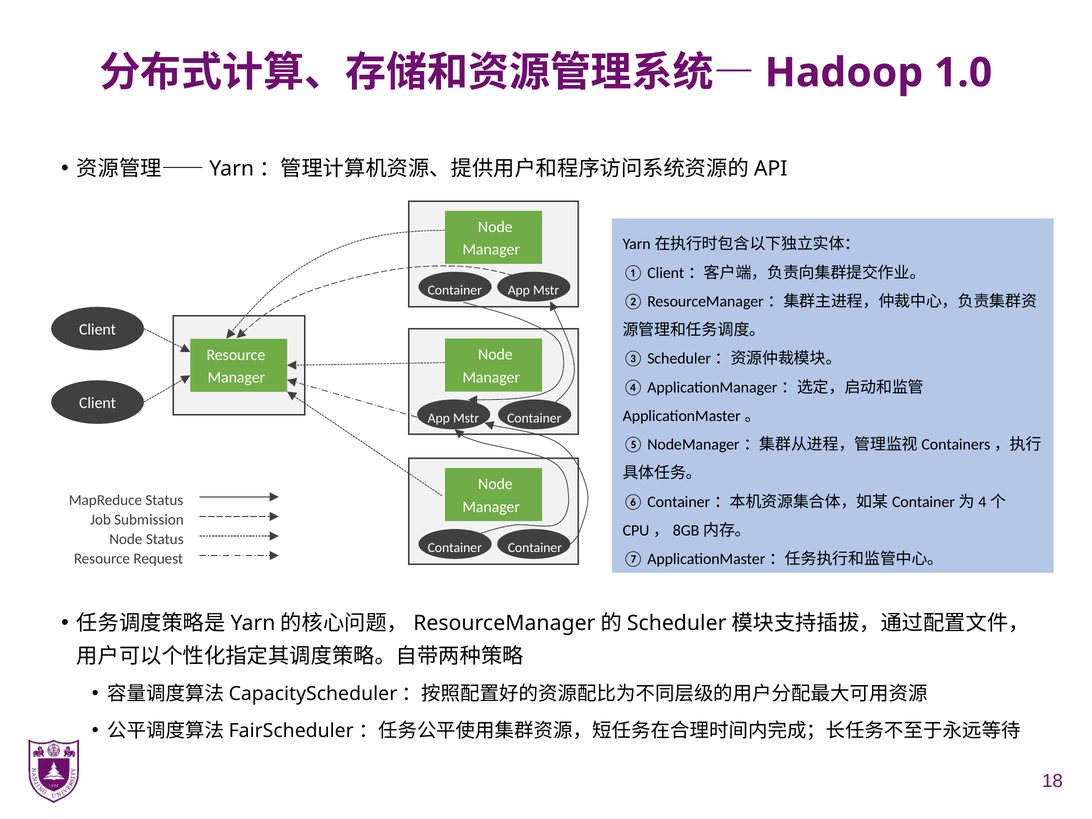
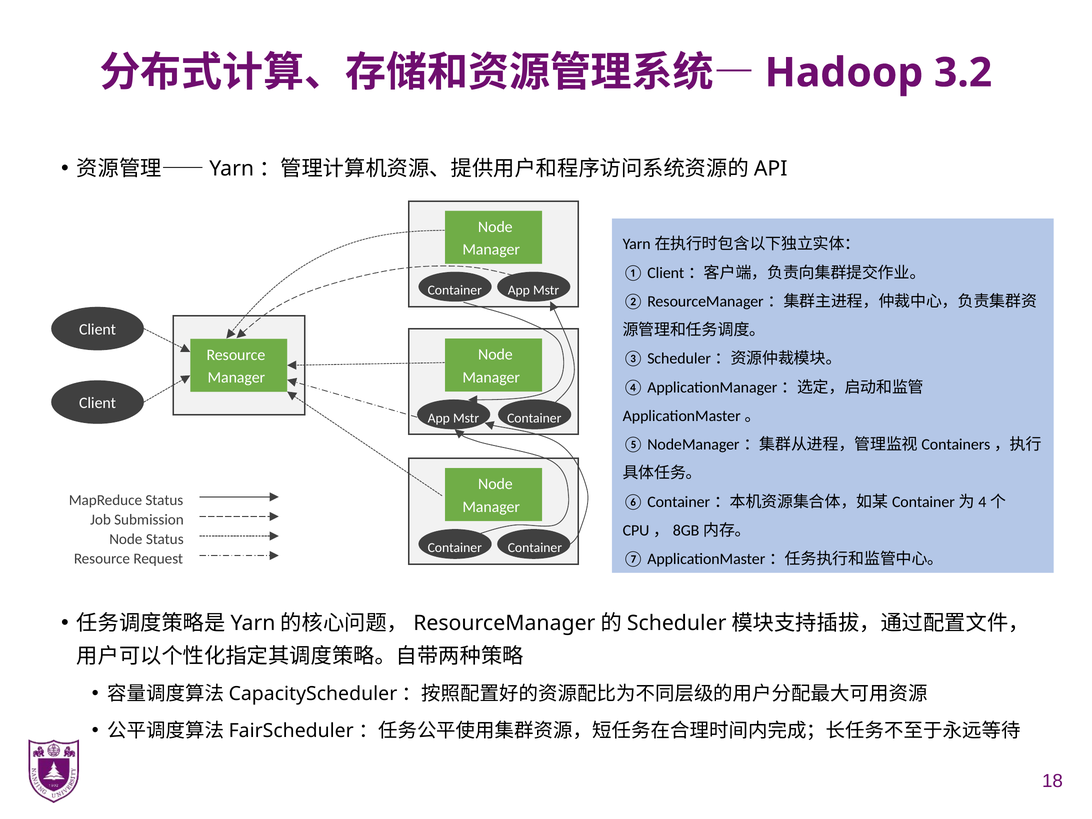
1.0: 1.0 -> 3.2 (963, 73)
